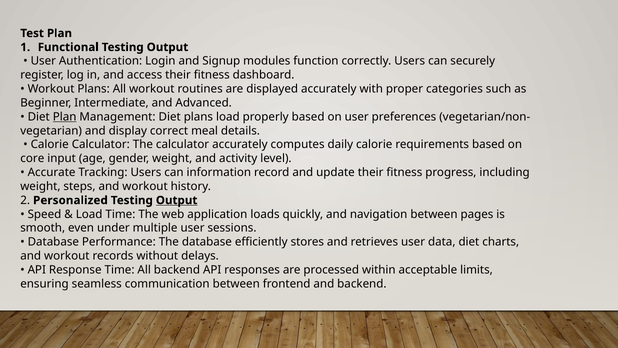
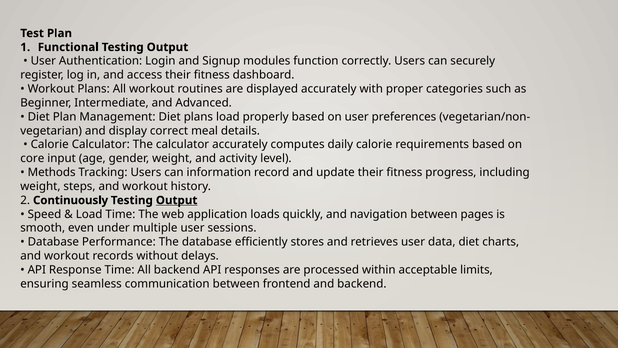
Plan underline: present -> none (65, 117)
Accurate: Accurate -> Methods (52, 172)
Personalized: Personalized -> Continuously (71, 200)
